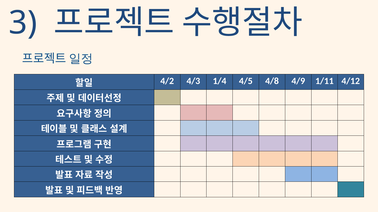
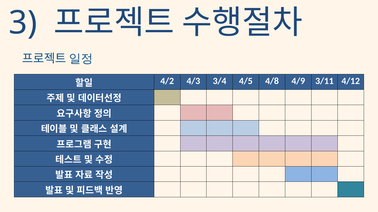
1/4: 1/4 -> 3/4 (220, 81)
1/11: 1/11 -> 3/11 (324, 81)
